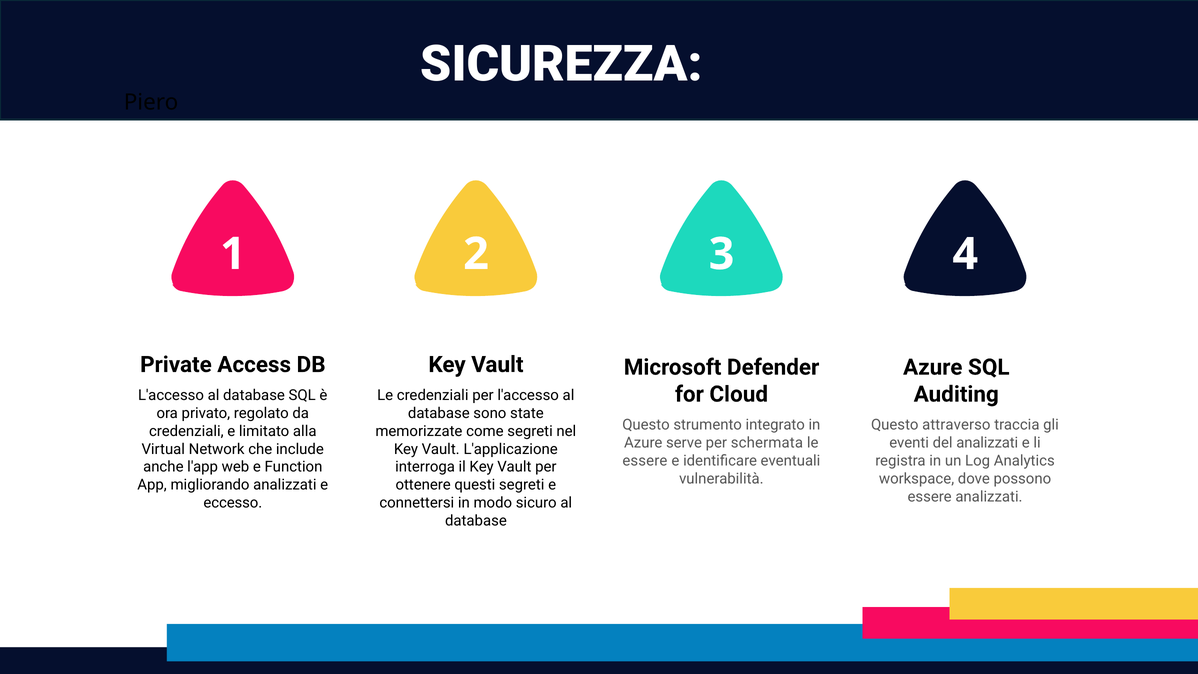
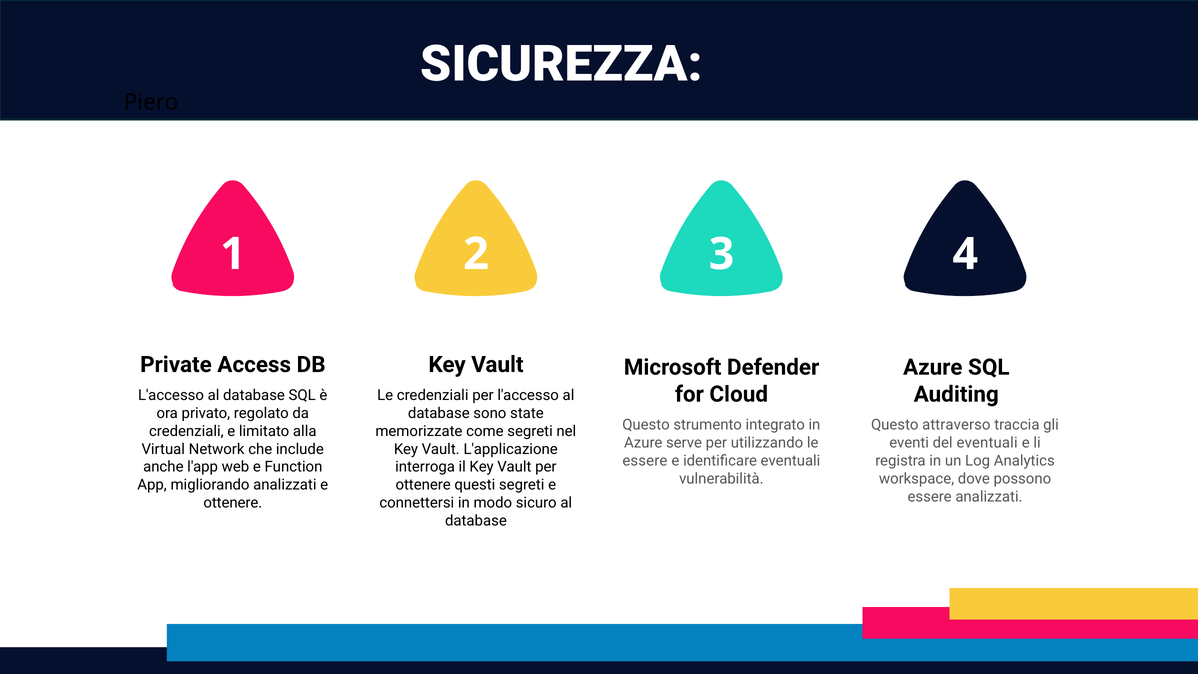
schermata: schermata -> utilizzando (767, 443)
del analizzati: analizzati -> eventuali (987, 443)
eccesso: eccesso -> ottenere (233, 503)
